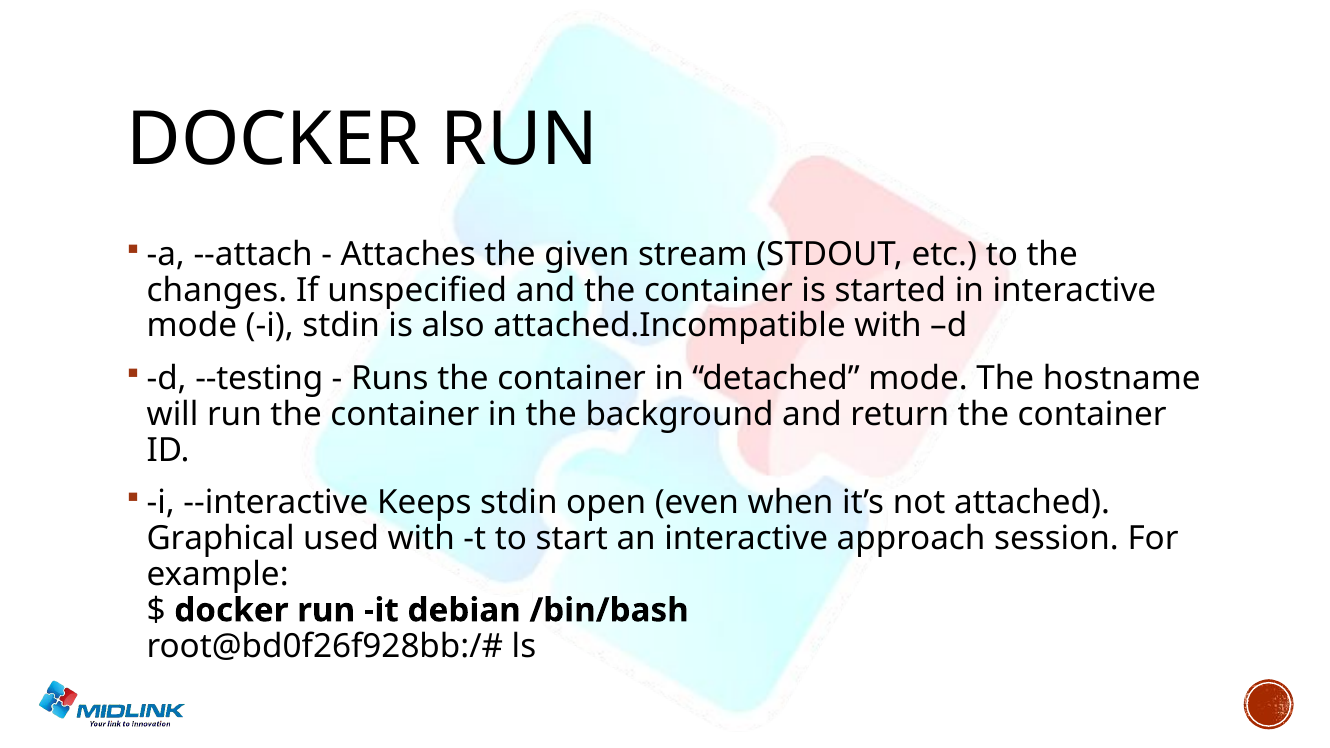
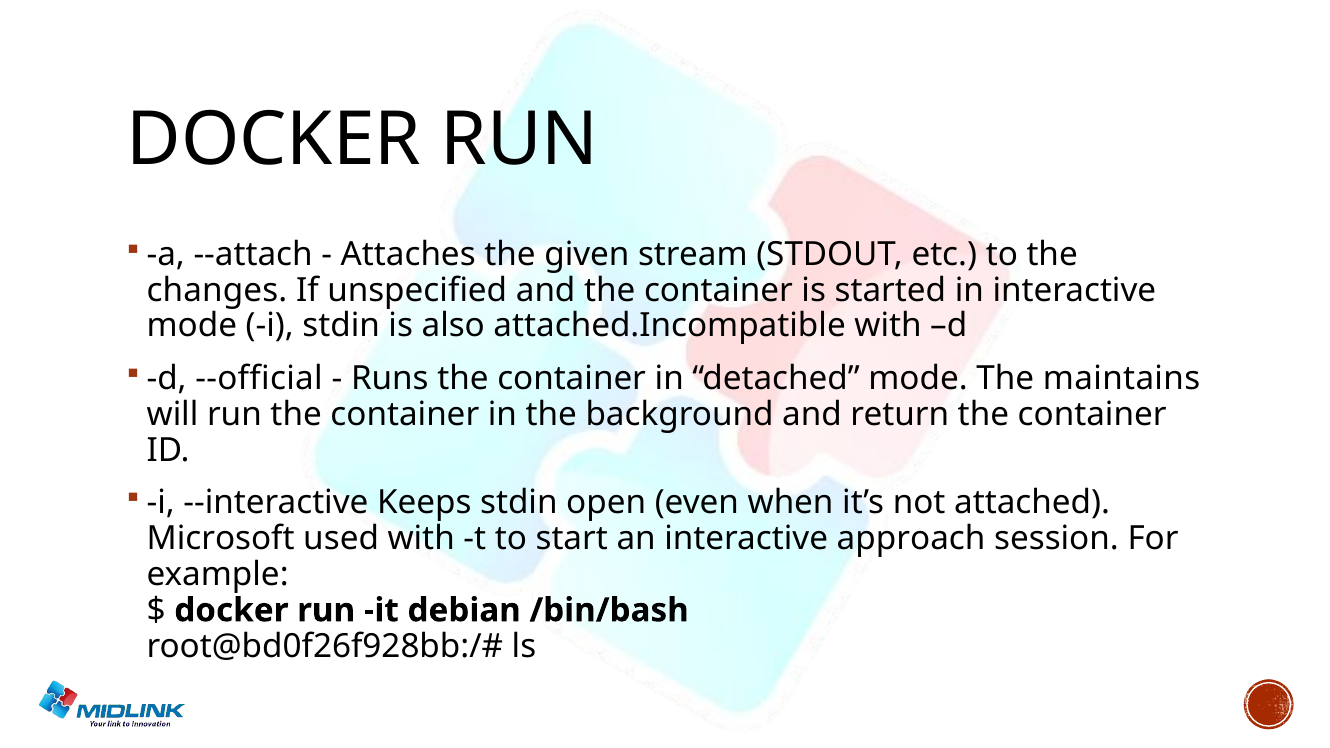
--testing: --testing -> --official (259, 378)
hostname: hostname -> maintains (1122, 378)
Graphical: Graphical -> Microsoft (221, 539)
